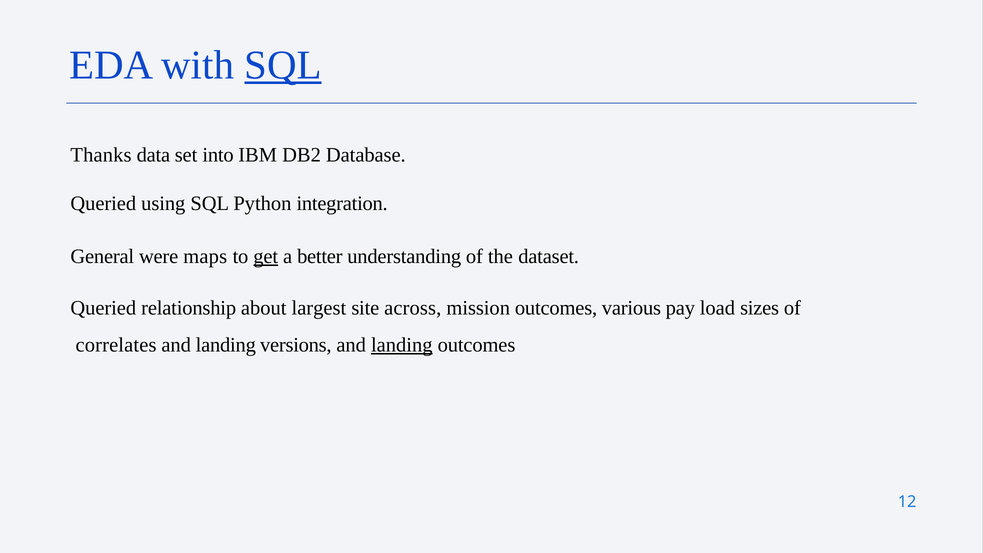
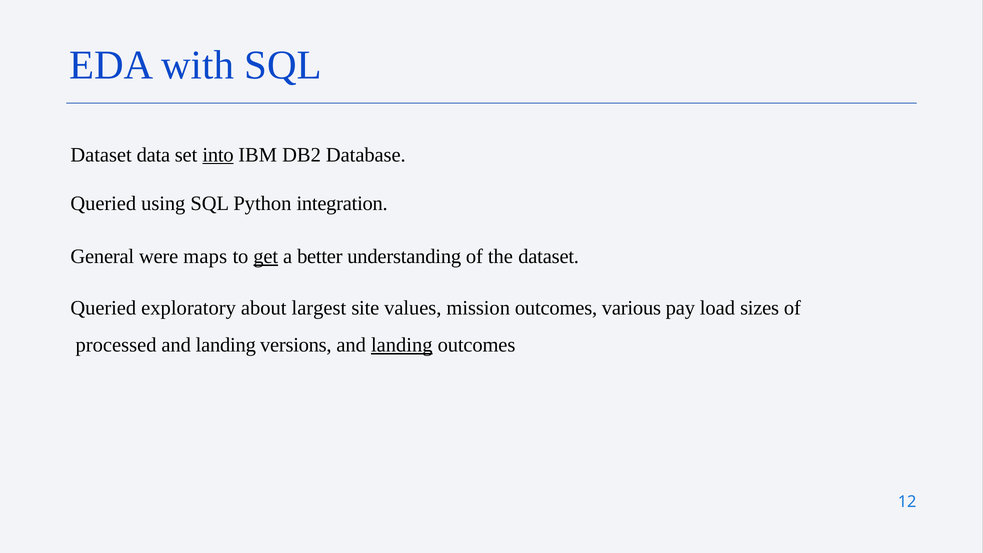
SQL underline: present -> none (283, 65)
Thanks: Thanks -> Dataset (101, 155)
into underline: none -> present (218, 155)
relationship: relationship -> exploratory (189, 308)
across: across -> values (413, 308)
correlates: correlates -> processed (116, 345)
